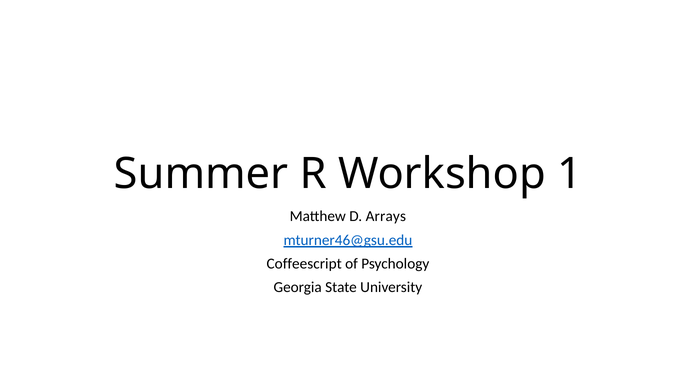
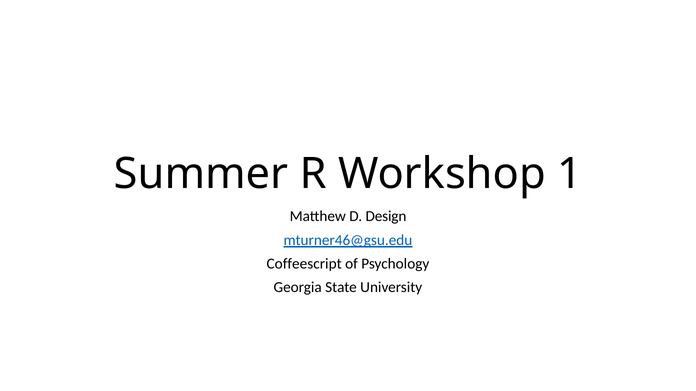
Arrays: Arrays -> Design (386, 216)
